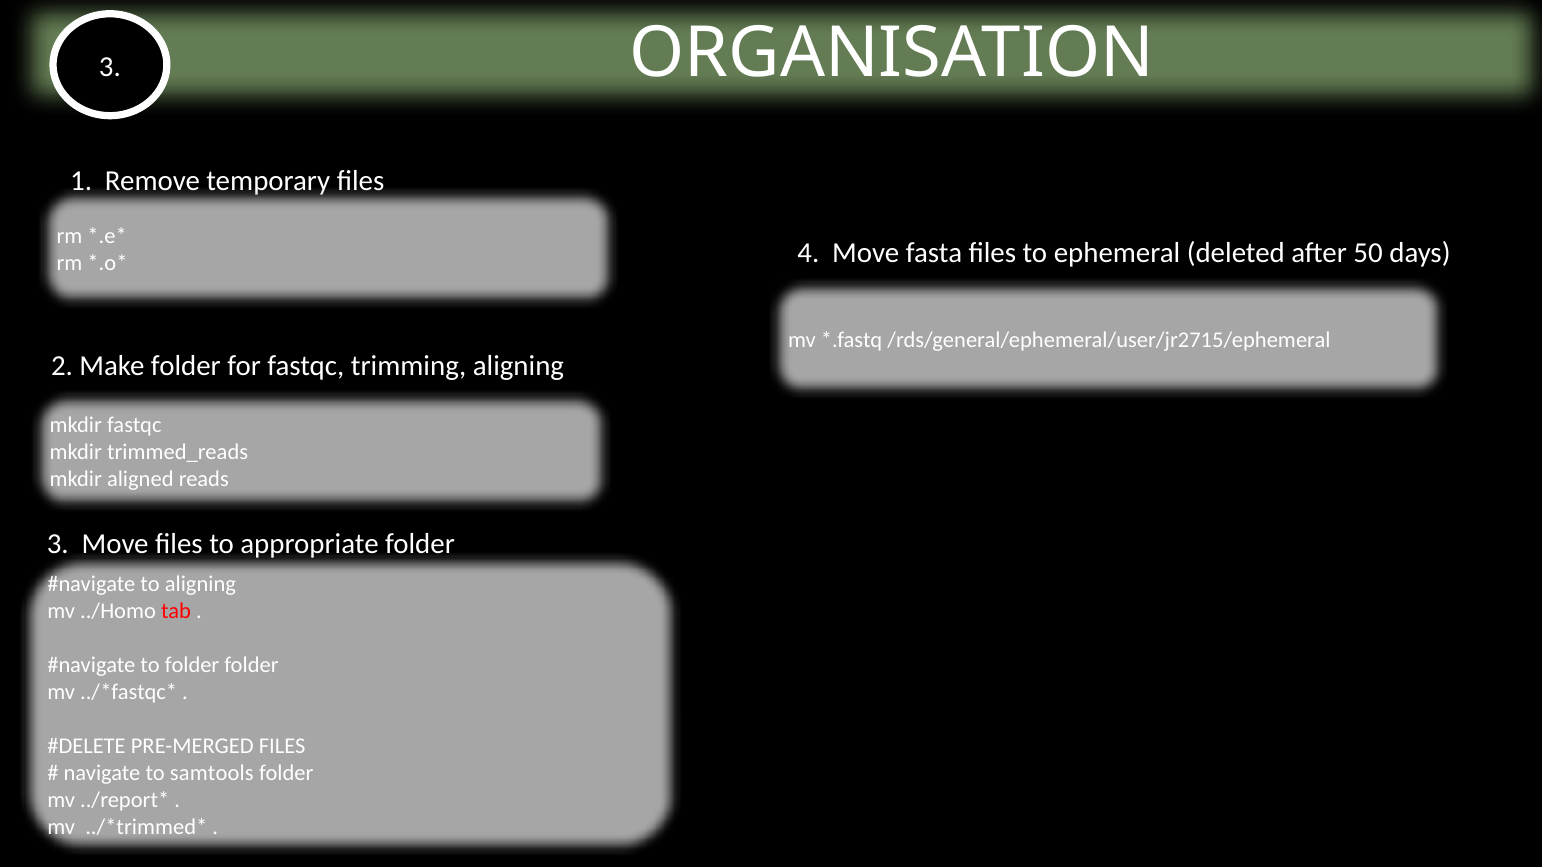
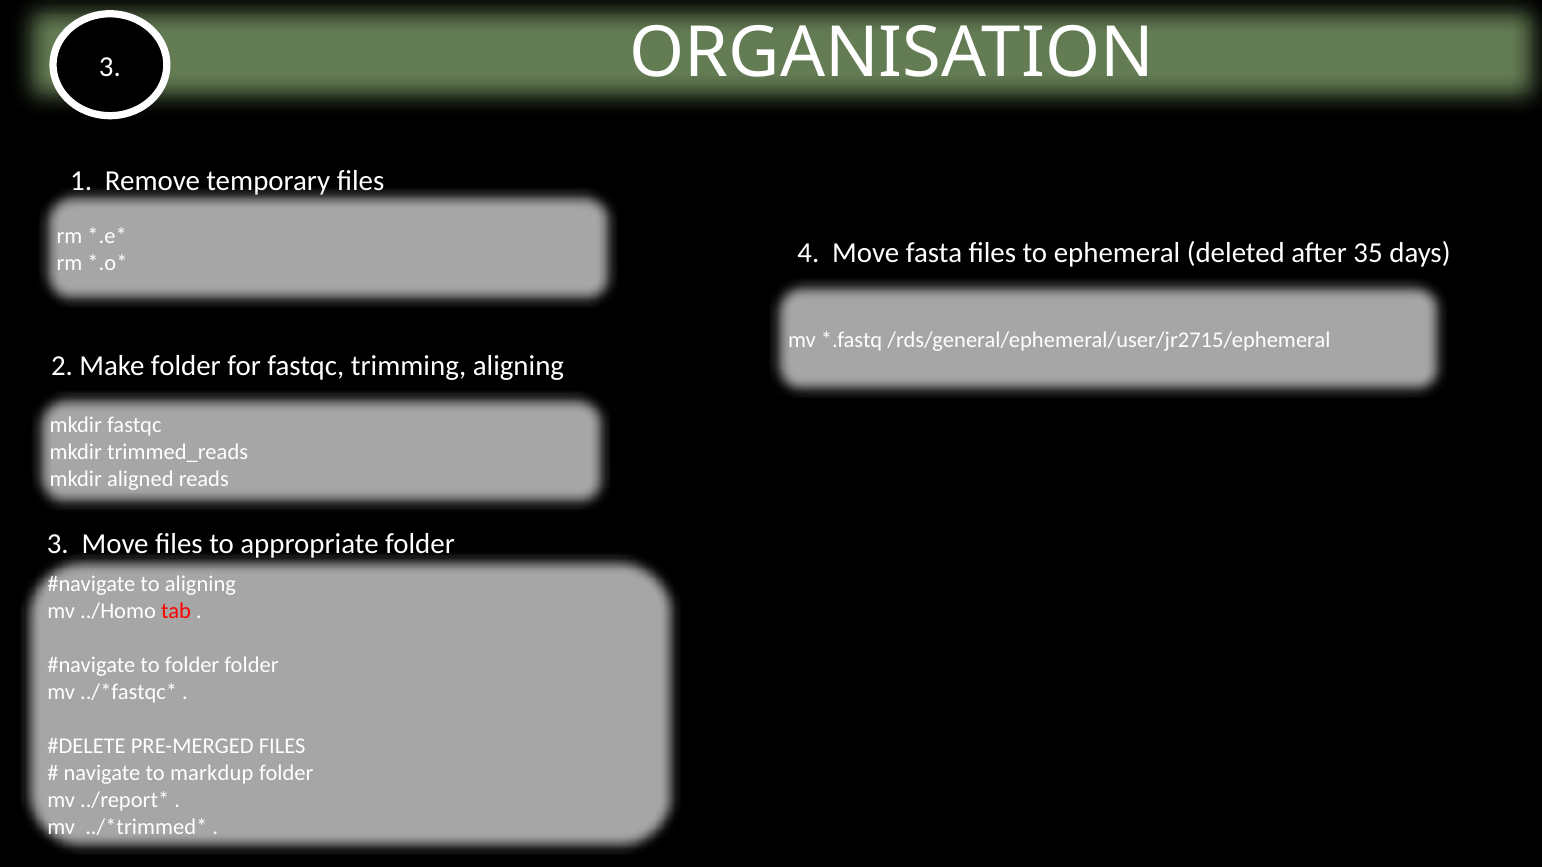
50: 50 -> 35 (1368, 253)
samtools: samtools -> markdup (212, 773)
